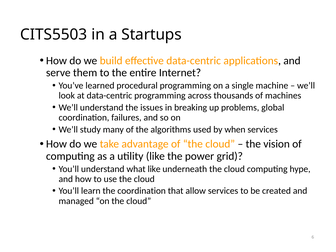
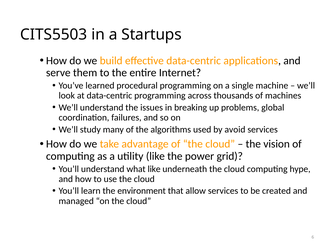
when: when -> avoid (235, 129)
the coordination: coordination -> environment (142, 191)
